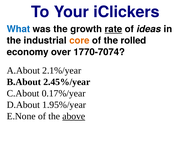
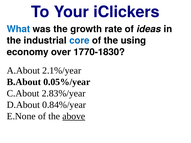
rate underline: present -> none (113, 29)
core colour: orange -> blue (79, 41)
rolled: rolled -> using (133, 41)
1770-7074: 1770-7074 -> 1770-1830 (99, 52)
2.45%/year: 2.45%/year -> 0.05%/year (67, 82)
0.17%/year: 0.17%/year -> 2.83%/year (64, 93)
1.95%/year: 1.95%/year -> 0.84%/year (64, 105)
